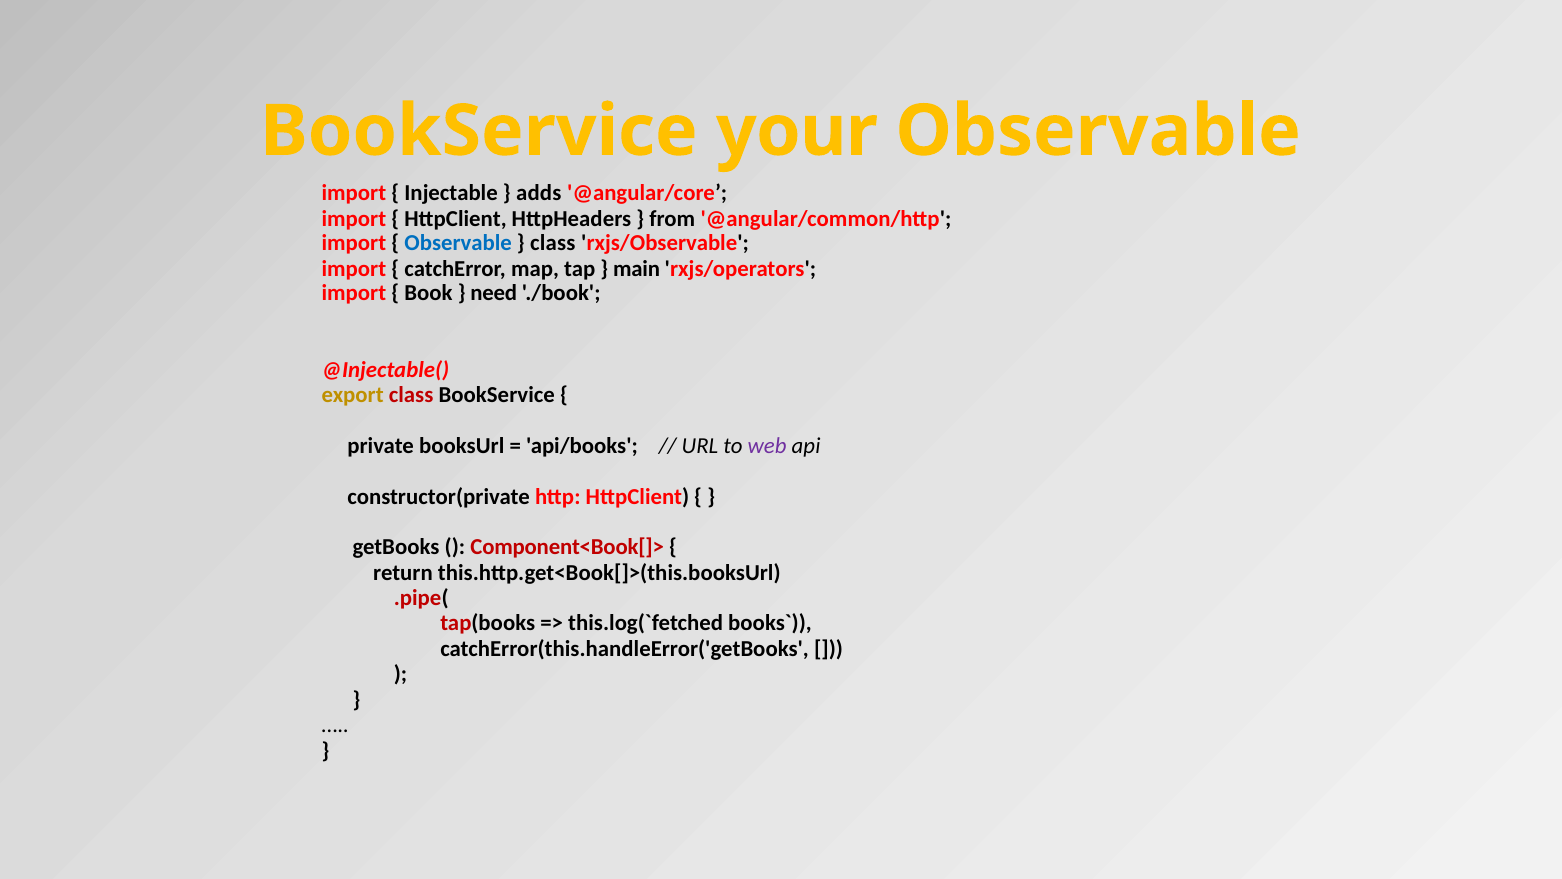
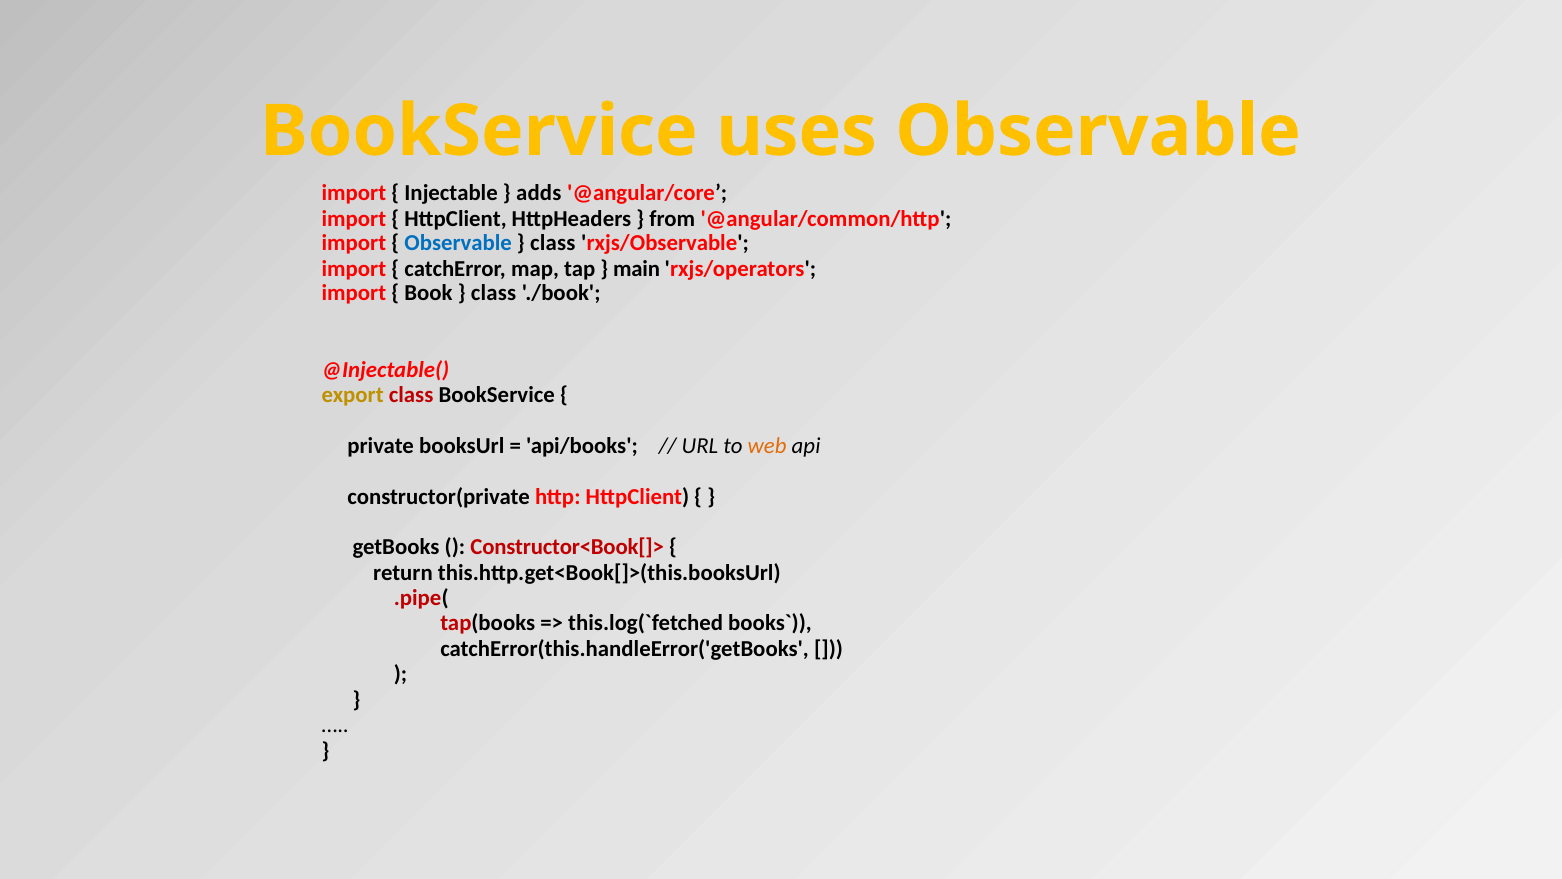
your: your -> uses (797, 131)
need: need -> class (494, 293)
web colour: purple -> orange (767, 446)
Component<Book[]>: Component<Book[]> -> Constructor<Book[]> (567, 547)
